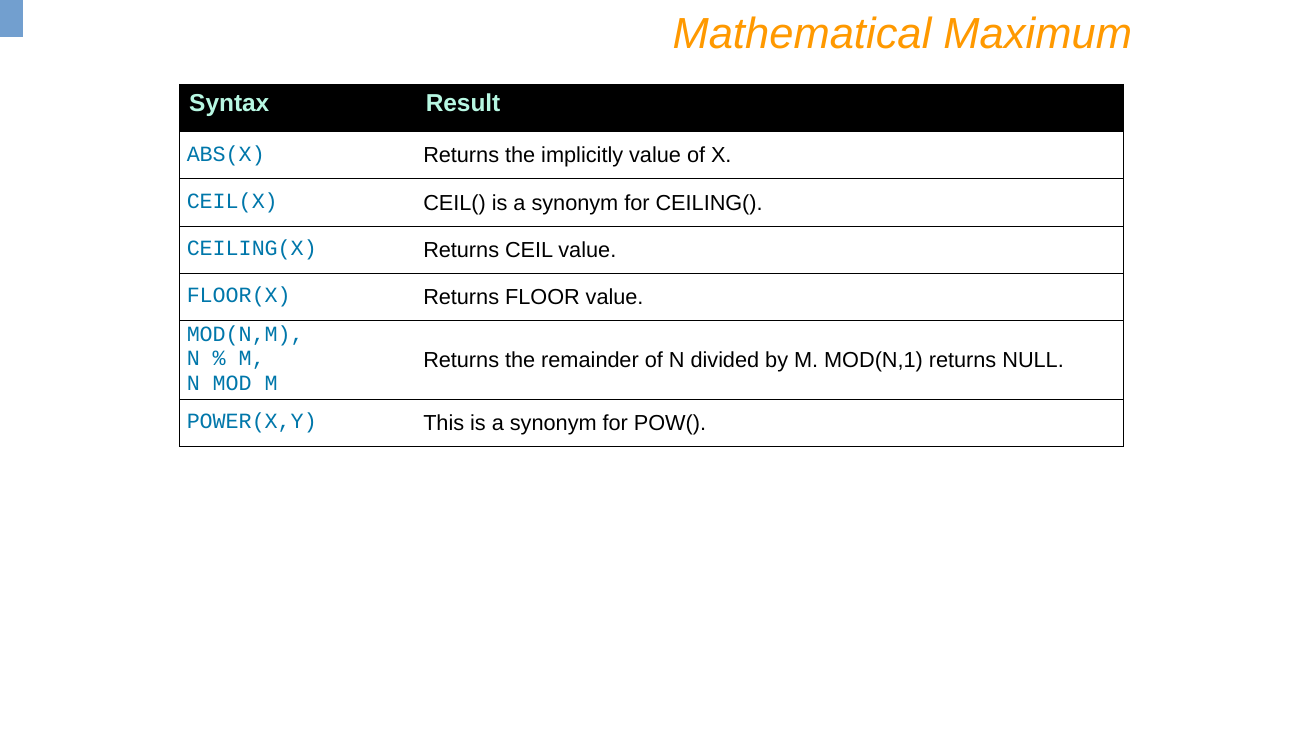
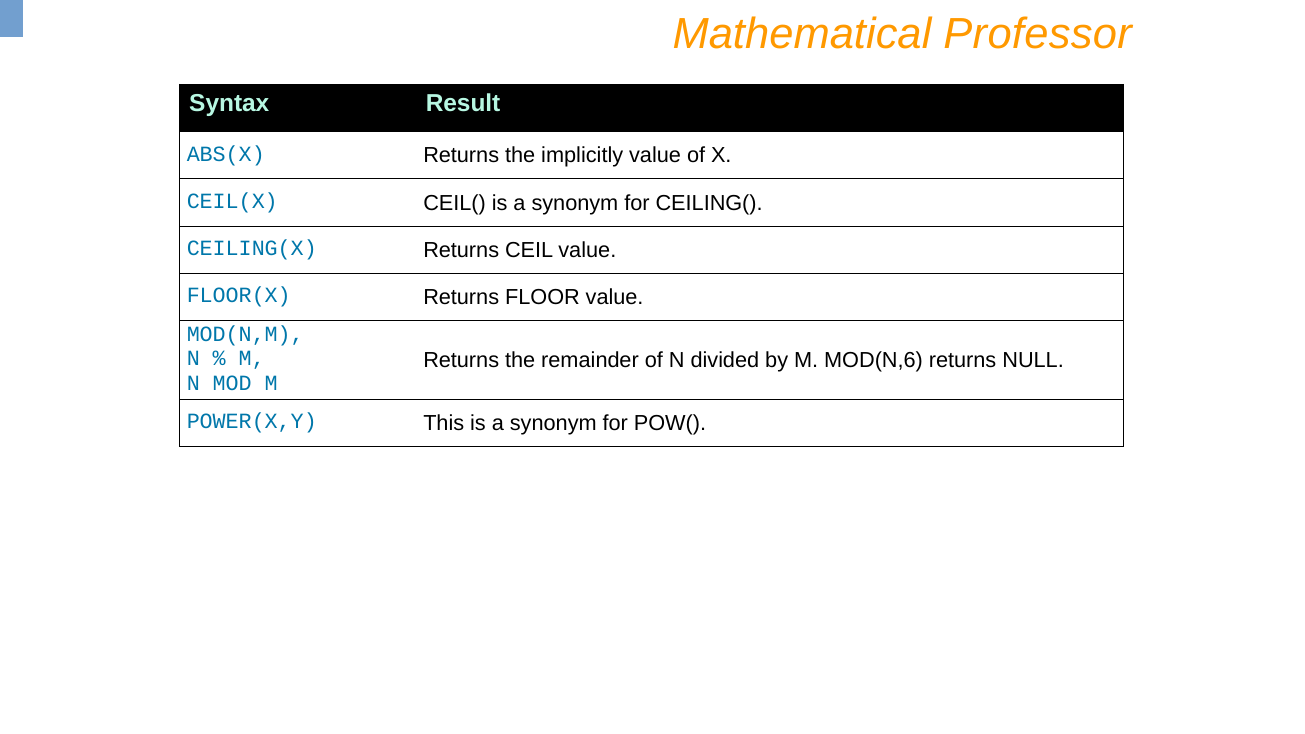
Maximum: Maximum -> Professor (1038, 34)
MOD(N,1: MOD(N,1 -> MOD(N,6 (874, 360)
